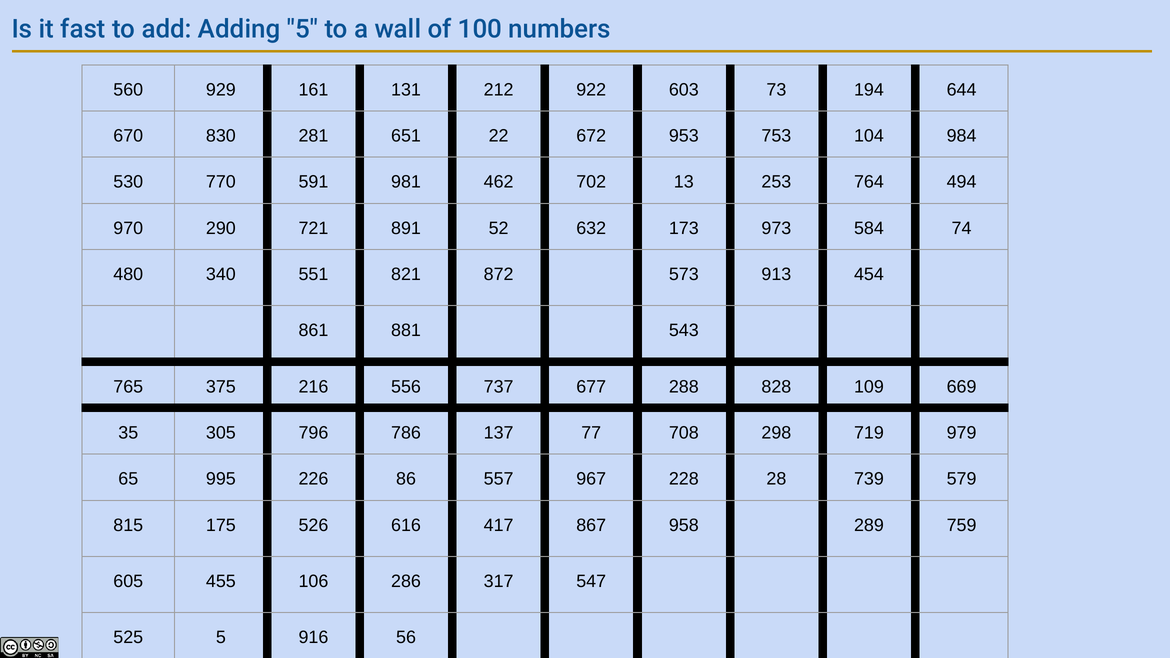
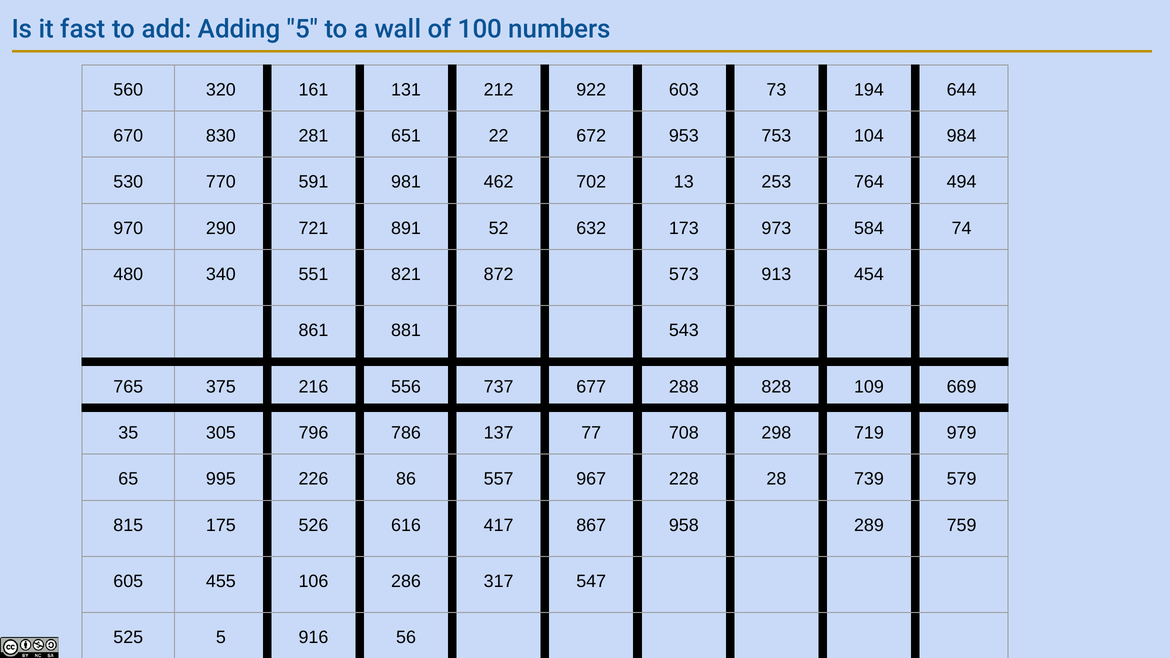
929: 929 -> 320 (221, 90)
